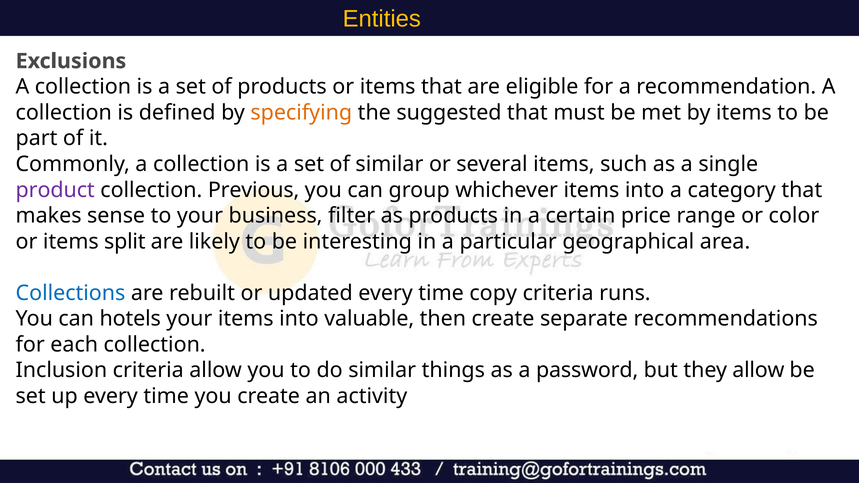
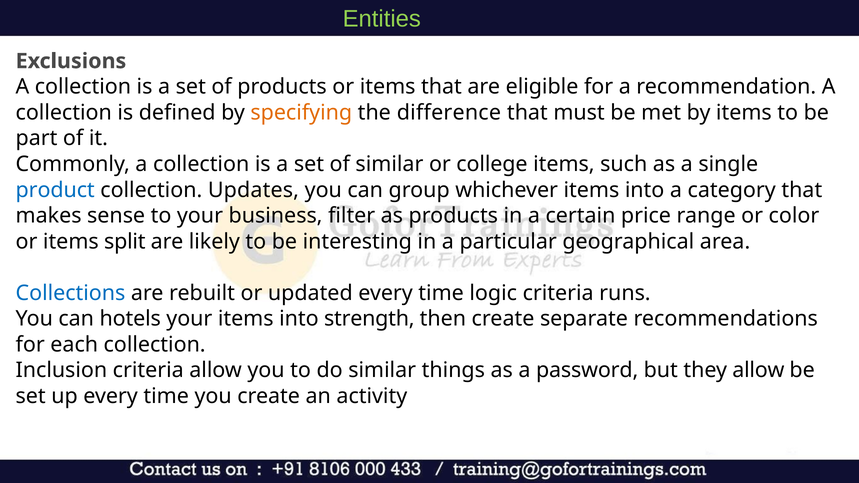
Entities colour: yellow -> light green (382, 19)
suggested: suggested -> difference (449, 113)
several: several -> college (492, 164)
product colour: purple -> blue (55, 190)
Previous: Previous -> Updates (253, 190)
copy: copy -> logic (493, 293)
valuable: valuable -> strength (369, 319)
